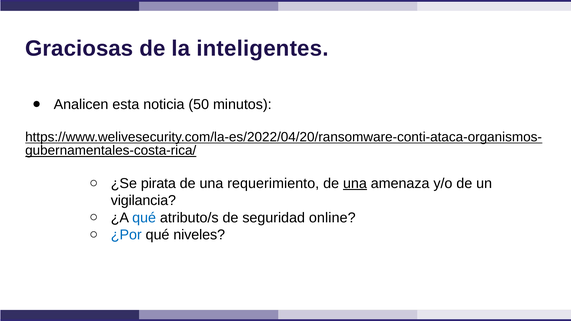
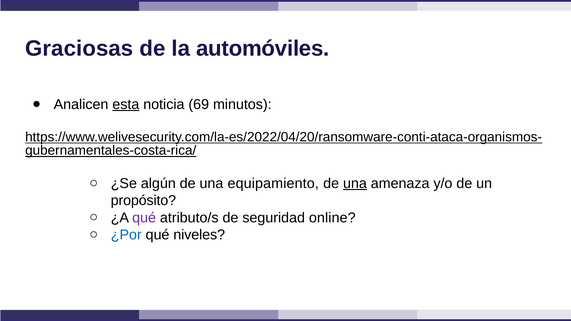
inteligentes: inteligentes -> automóviles (263, 48)
esta underline: none -> present (126, 104)
50: 50 -> 69 (199, 104)
pirata: pirata -> algún (158, 184)
requerimiento: requerimiento -> equipamiento (273, 184)
vigilancia: vigilancia -> propósito (143, 201)
qué colour: blue -> purple (144, 218)
